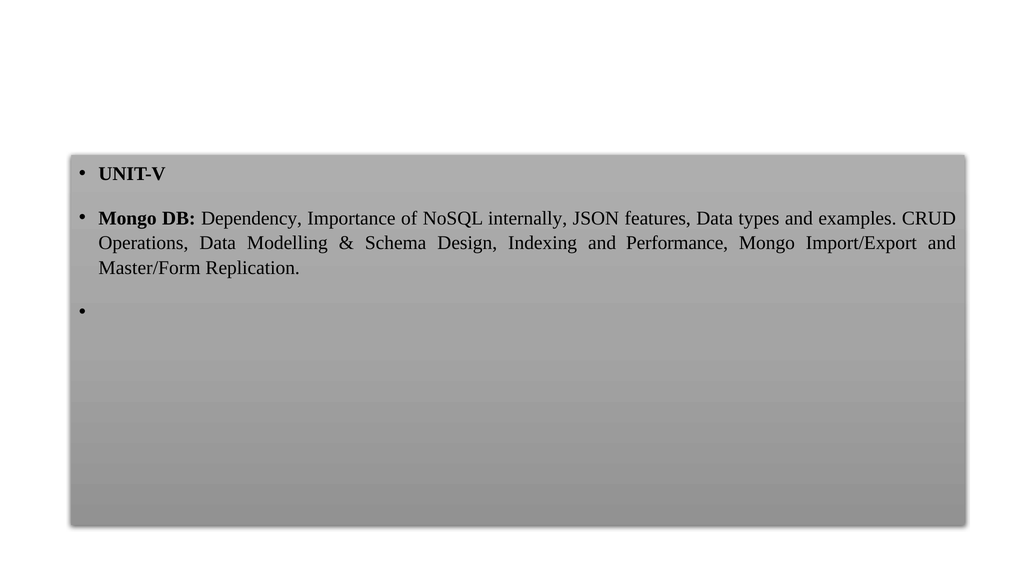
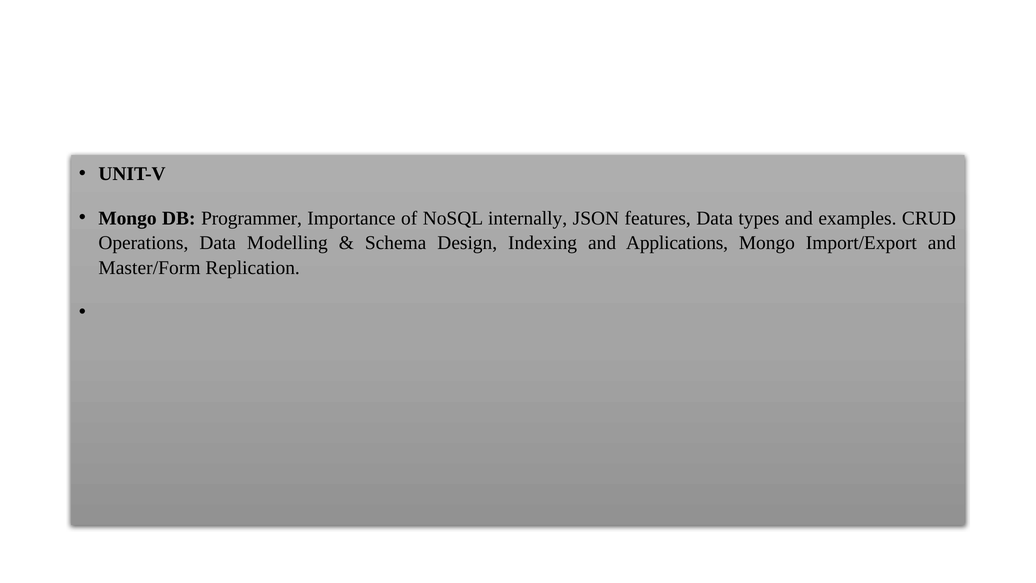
Dependency: Dependency -> Programmer (252, 218)
Performance: Performance -> Applications (677, 243)
